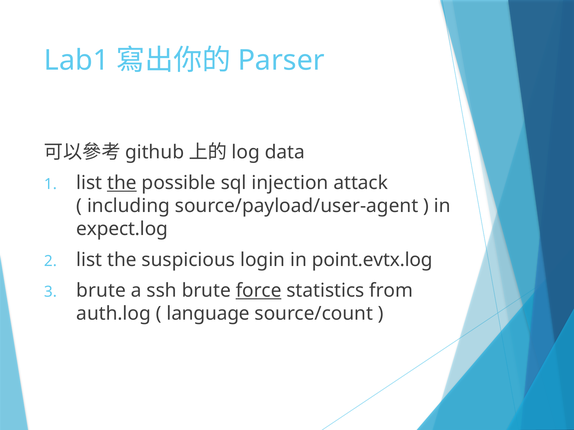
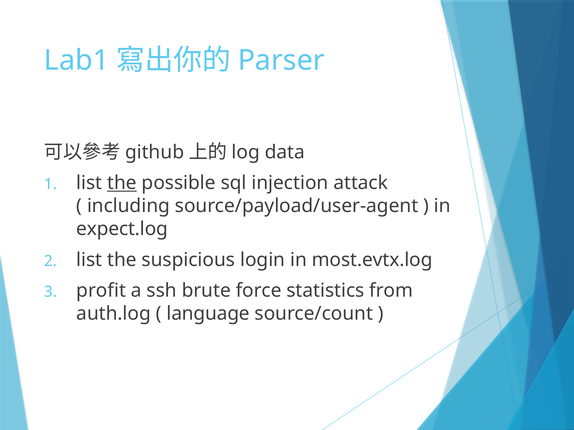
point.evtx.log: point.evtx.log -> most.evtx.log (372, 260)
brute: brute -> profit (101, 291)
force underline: present -> none (259, 291)
